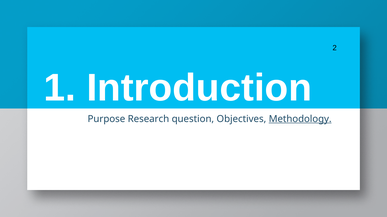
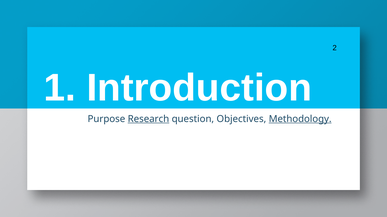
Research underline: none -> present (148, 119)
